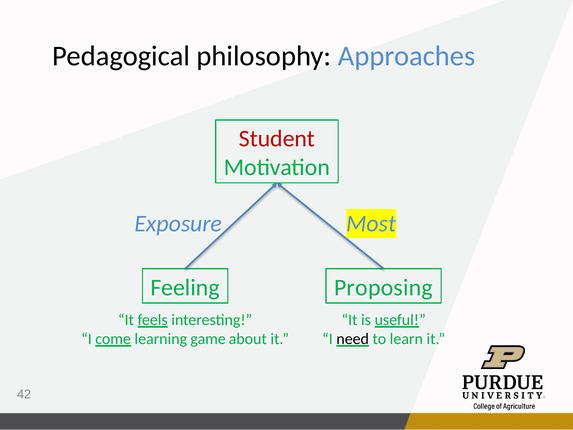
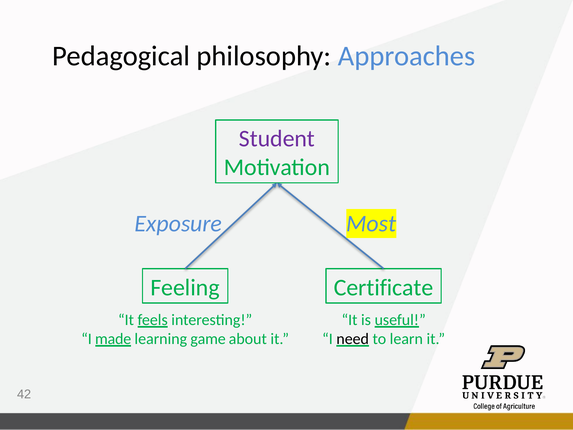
Student colour: red -> purple (277, 139)
Proposing: Proposing -> Certificate (384, 287)
come: come -> made (113, 339)
